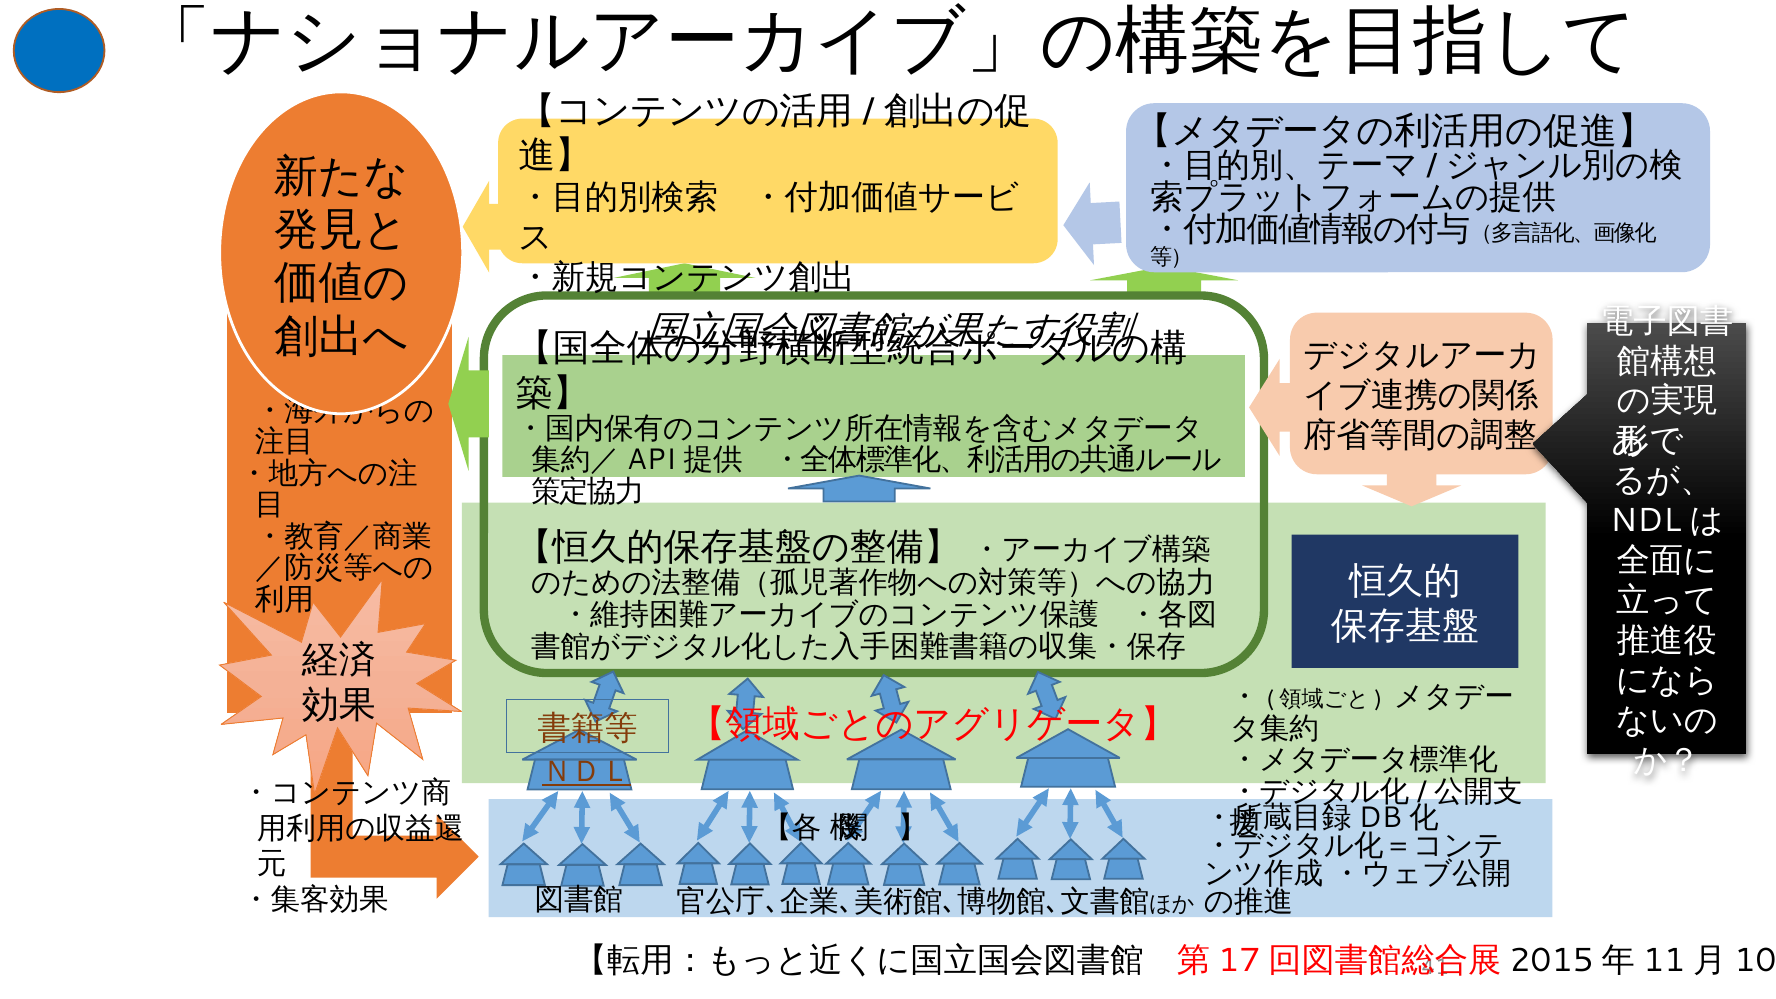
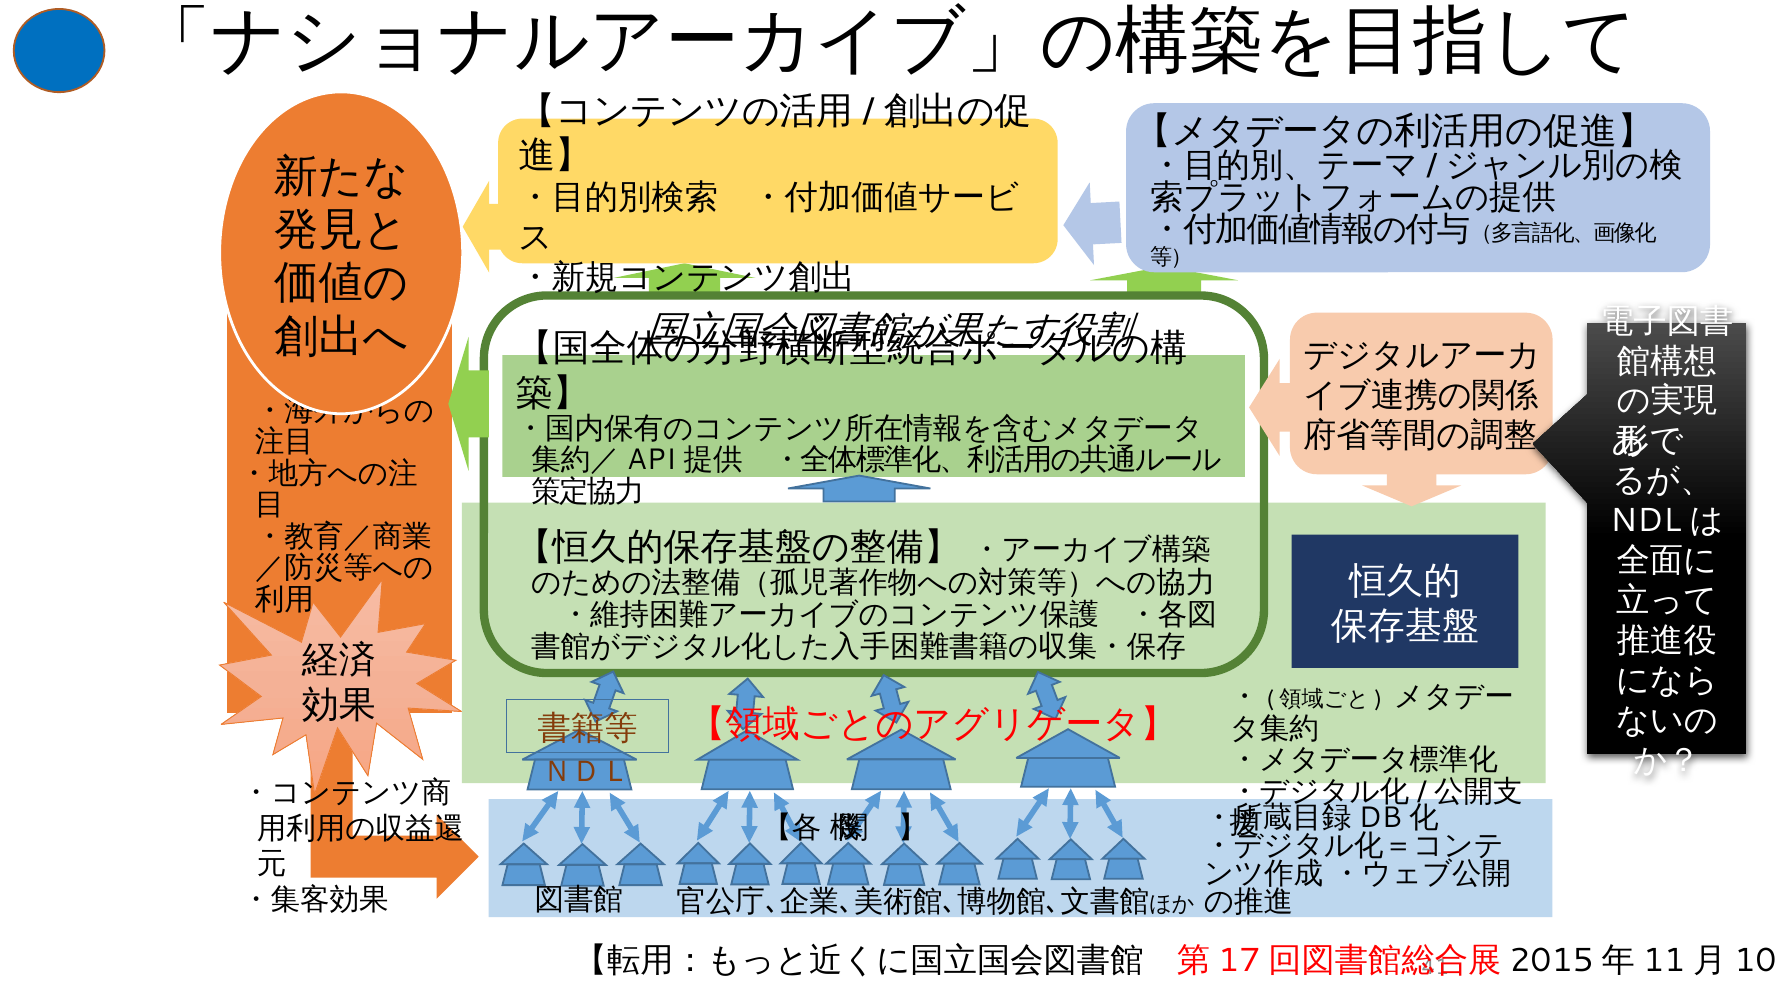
ＮＤＬ underline: present -> none (587, 772)
